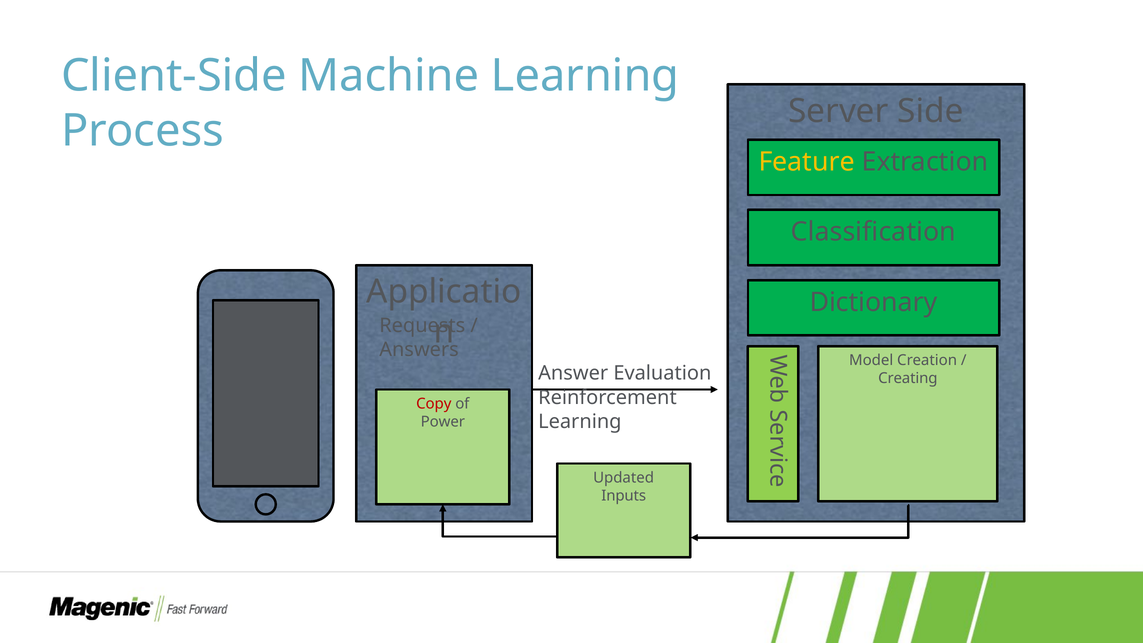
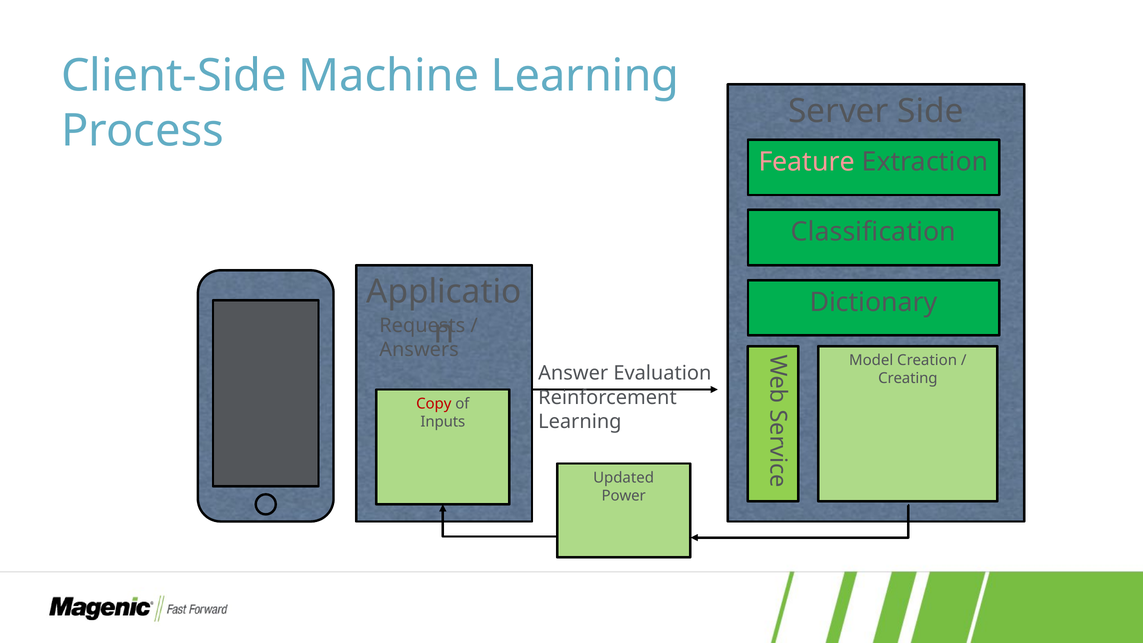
Feature colour: yellow -> pink (807, 162)
Power: Power -> Inputs (443, 422)
Inputs: Inputs -> Power (624, 496)
